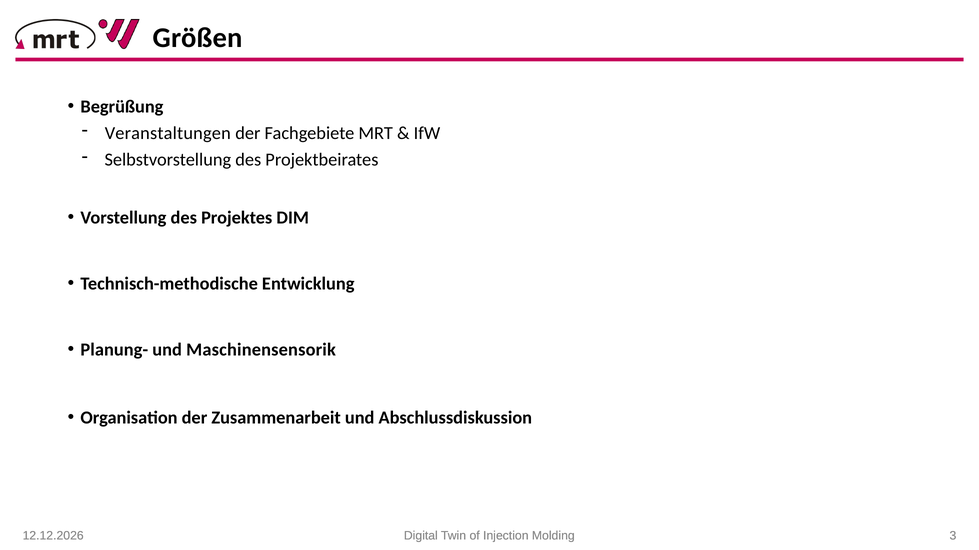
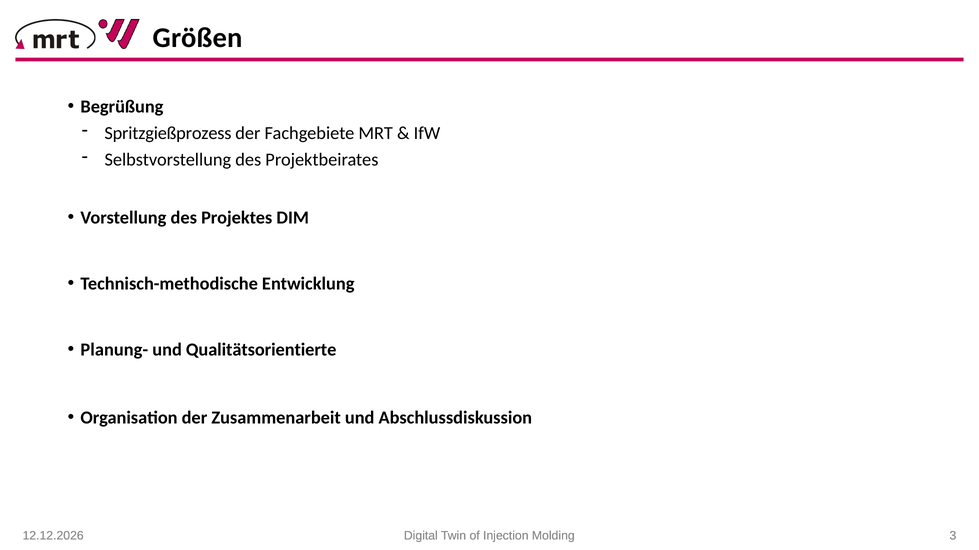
Veranstaltungen: Veranstaltungen -> Spritzgießprozess (168, 133)
Maschinensensorik: Maschinensensorik -> Qualitätsorientierte (261, 350)
